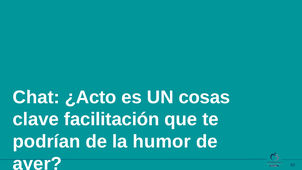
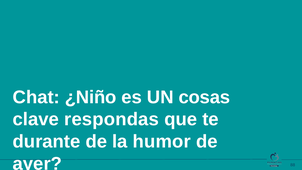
¿Acto: ¿Acto -> ¿Niño (91, 97)
facilitación: facilitación -> respondas (112, 119)
podrían: podrían -> durante (47, 141)
